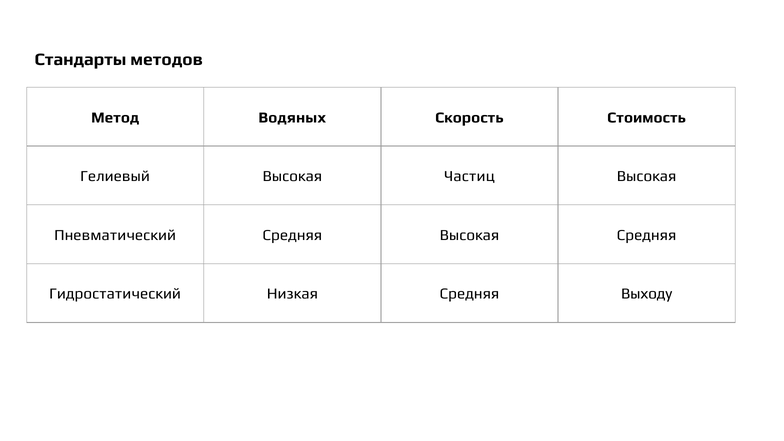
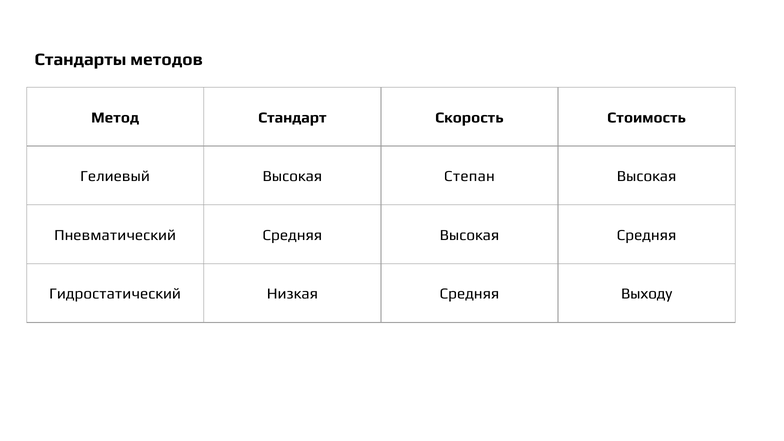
Водяных: Водяных -> Стандарт (292, 118)
Частиц: Частиц -> Степан (469, 176)
